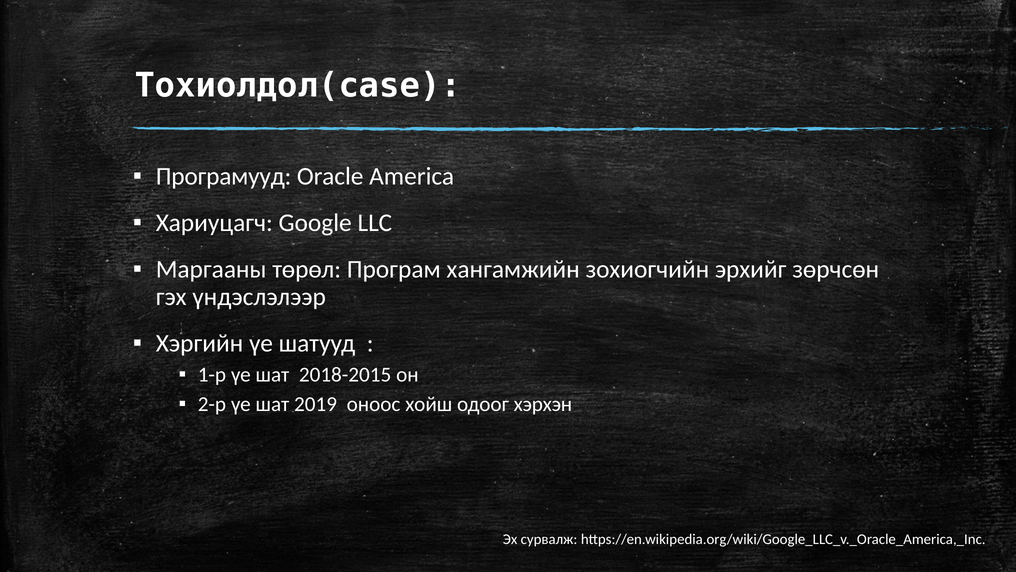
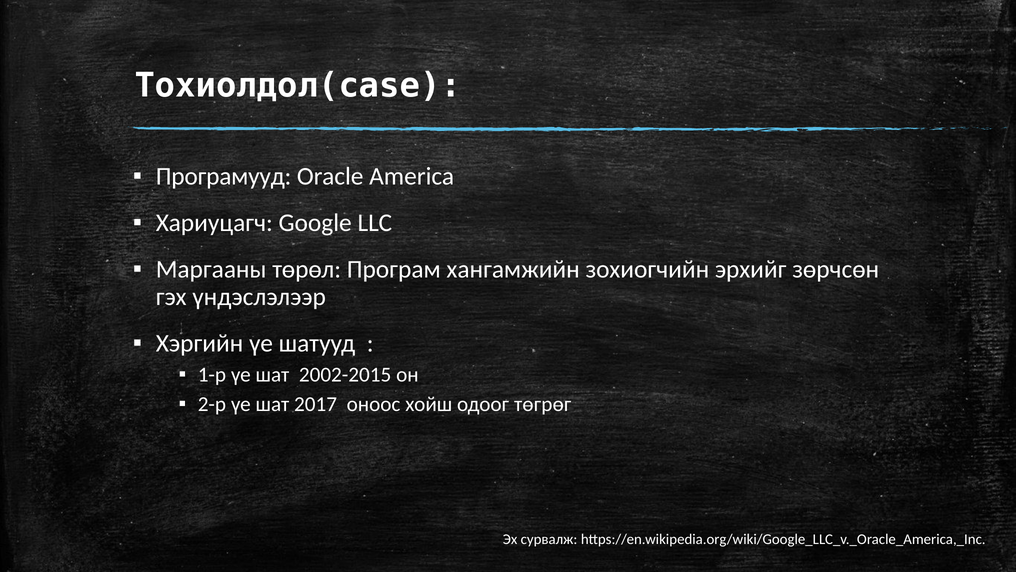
2018-2015: 2018-2015 -> 2002-2015 (345, 375)
2019: 2019 -> 2017 (316, 404)
хэрхэн: хэрхэн -> төгрөг (543, 404)
